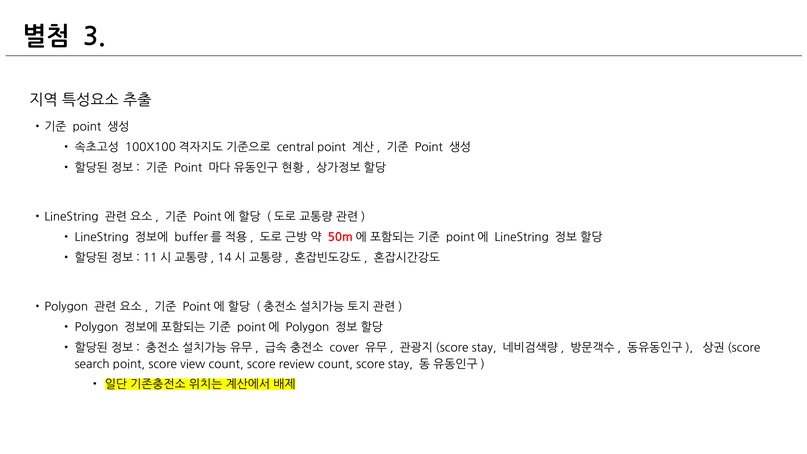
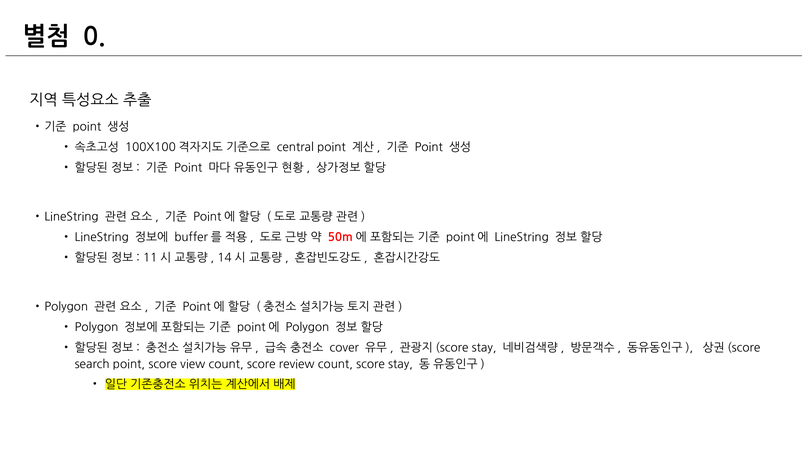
3: 3 -> 0 (95, 37)
